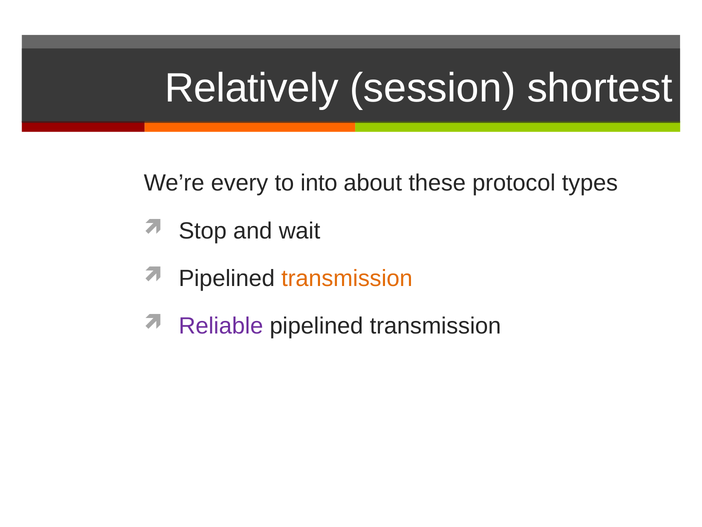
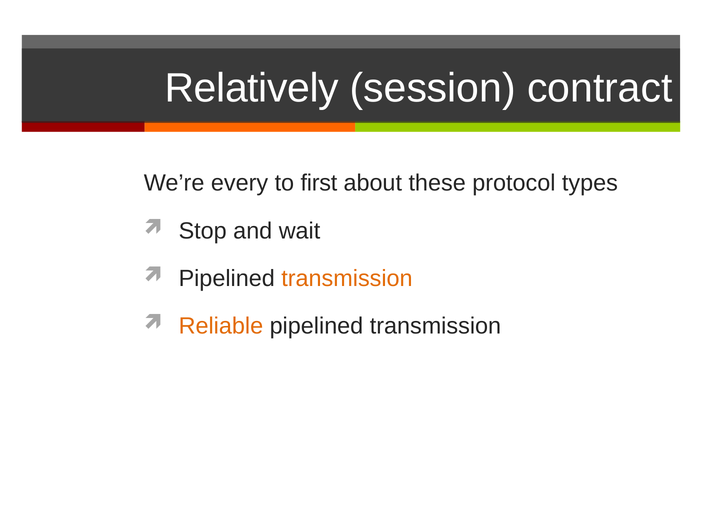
shortest: shortest -> contract (600, 88)
into: into -> first (319, 183)
Reliable colour: purple -> orange (221, 326)
